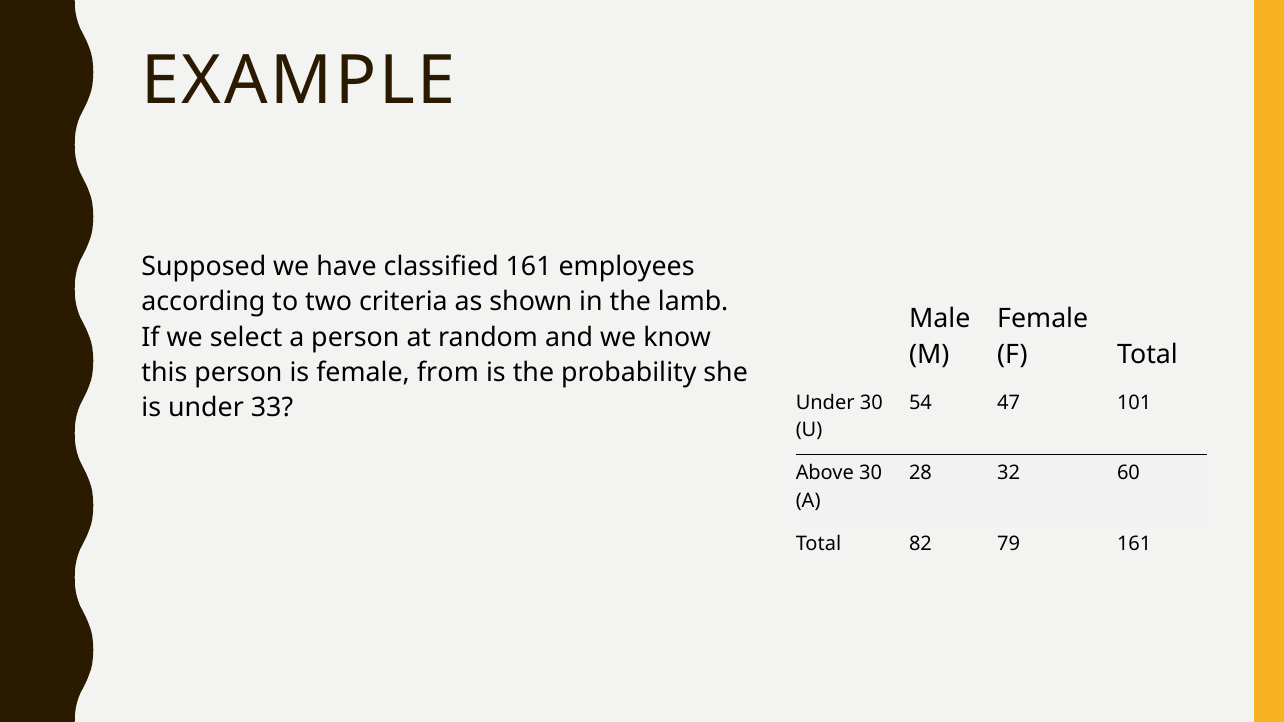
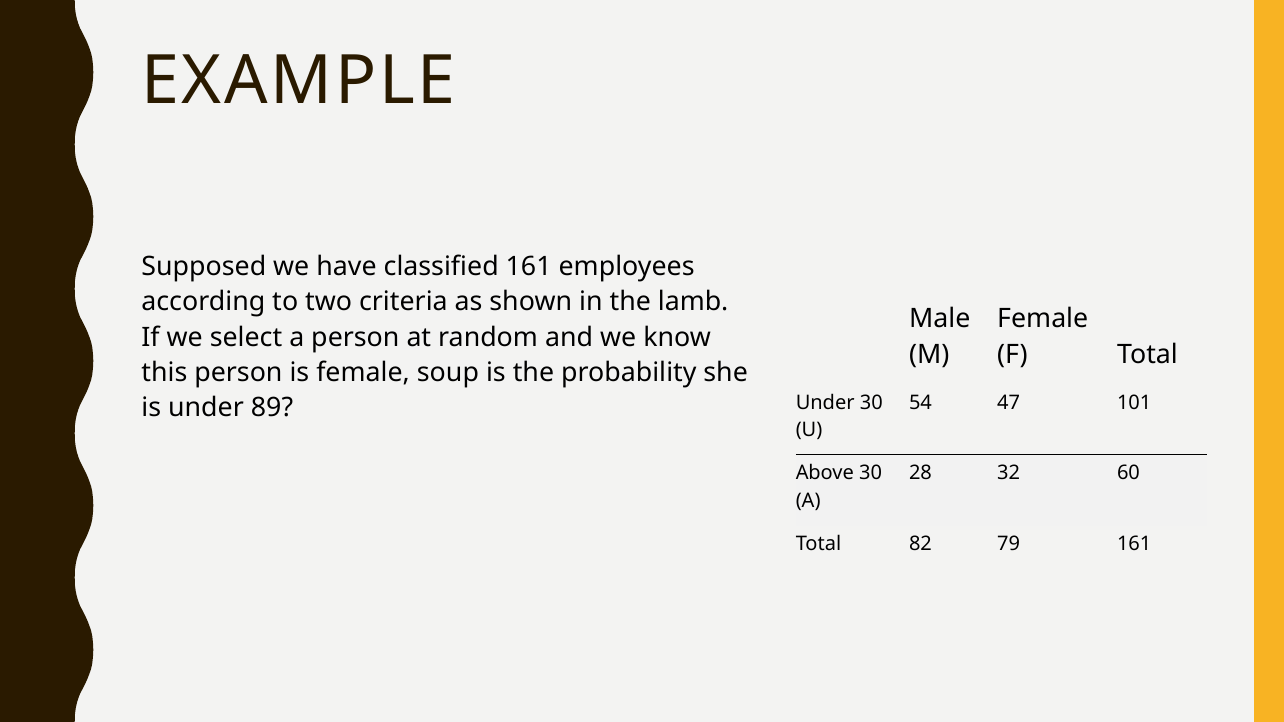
from: from -> soup (448, 373)
33: 33 -> 89 (272, 408)
